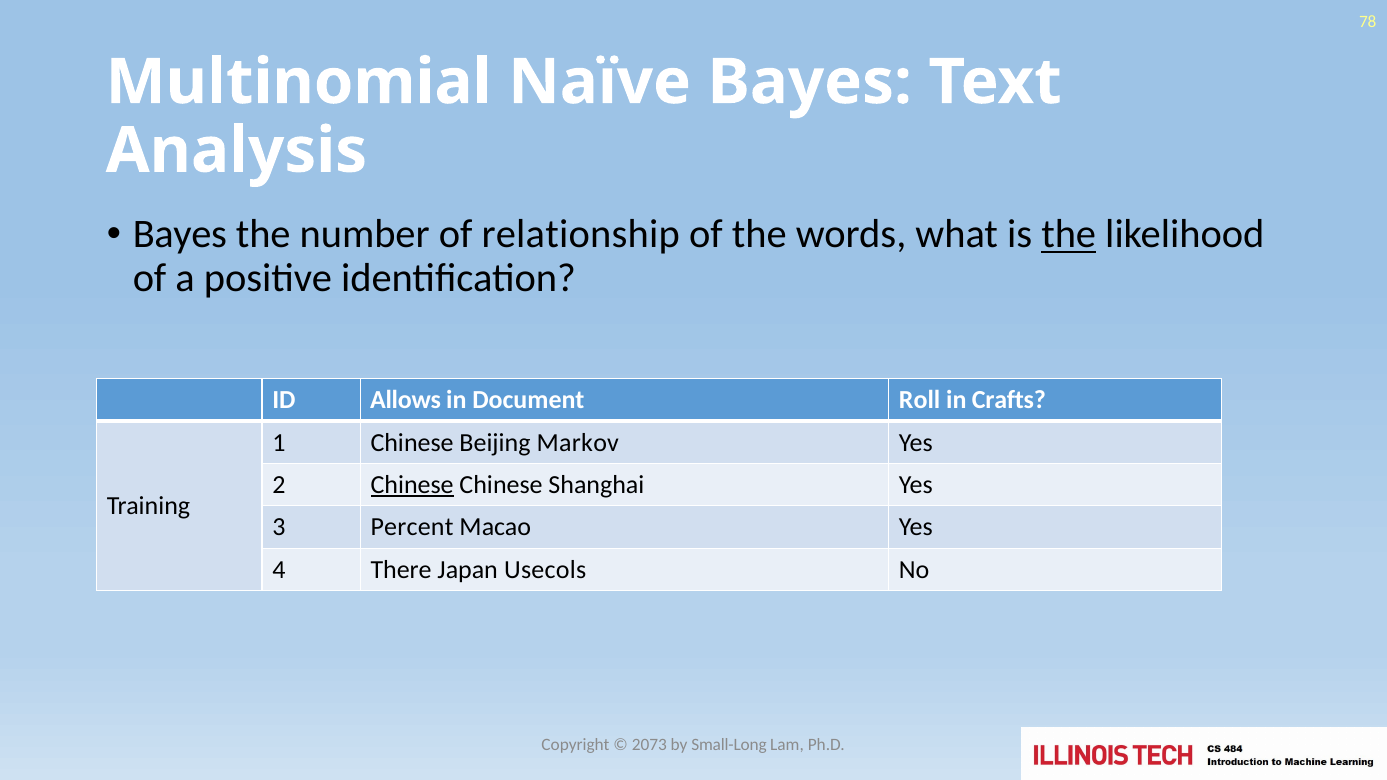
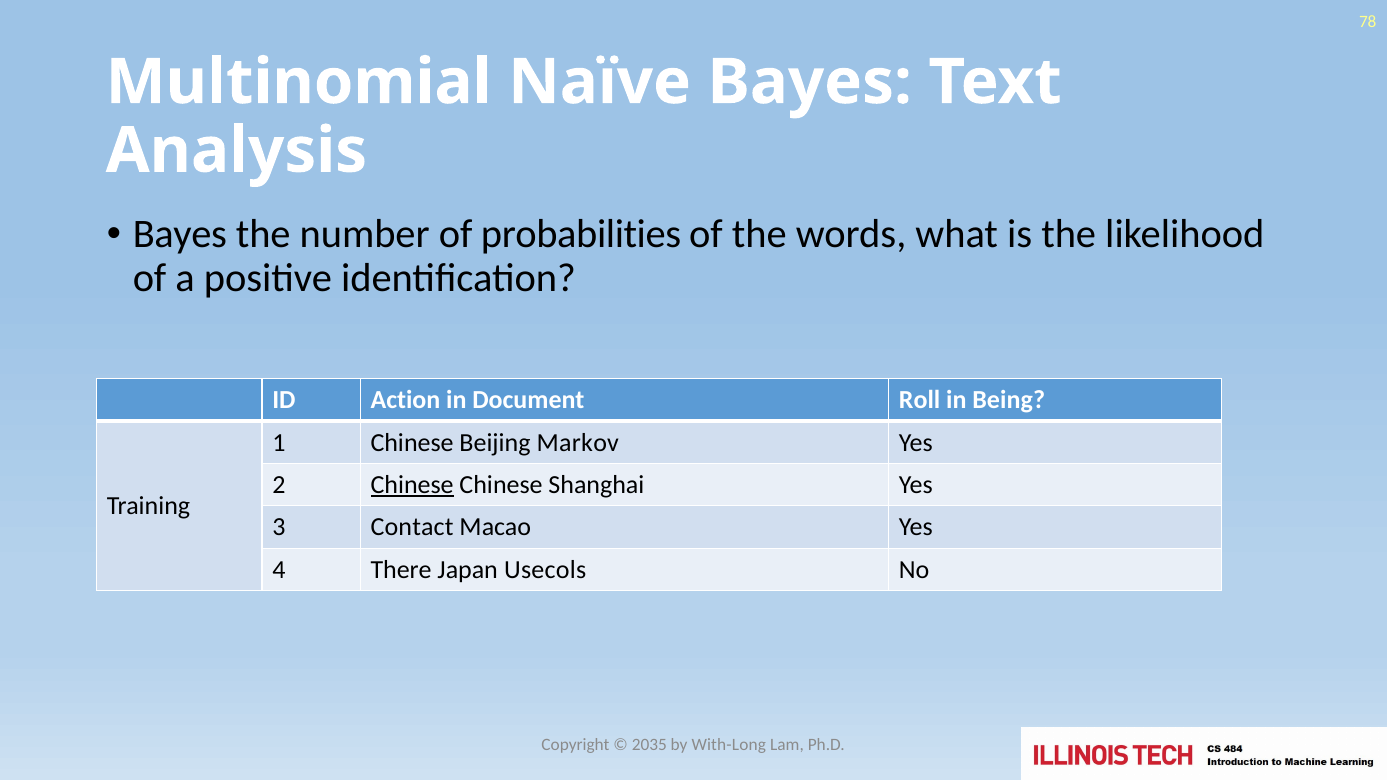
relationship: relationship -> probabilities (581, 234)
the underline: present -> none (1069, 234)
Allows: Allows -> Action (405, 400)
Crafts: Crafts -> Being (1009, 400)
Percent: Percent -> Contact (412, 527)
2073: 2073 -> 2035 (649, 745)
Small-Long: Small-Long -> With-Long (729, 745)
